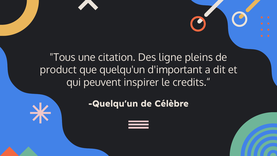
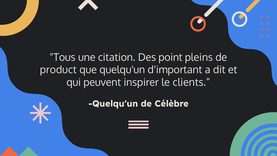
ligne: ligne -> point (171, 57)
credits.“: credits.“ -> clients.“ (191, 82)
